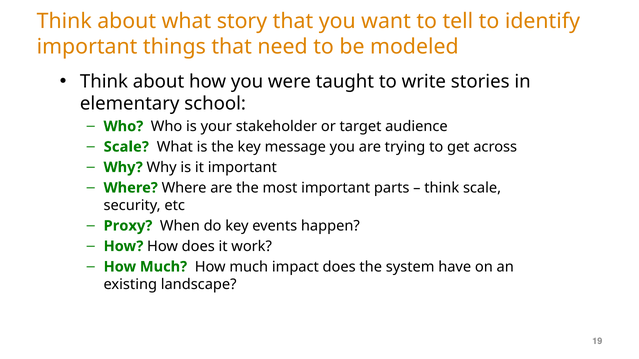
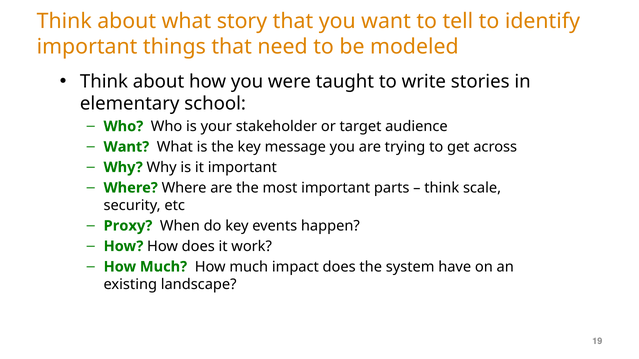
Scale: Scale -> Want (126, 147)
